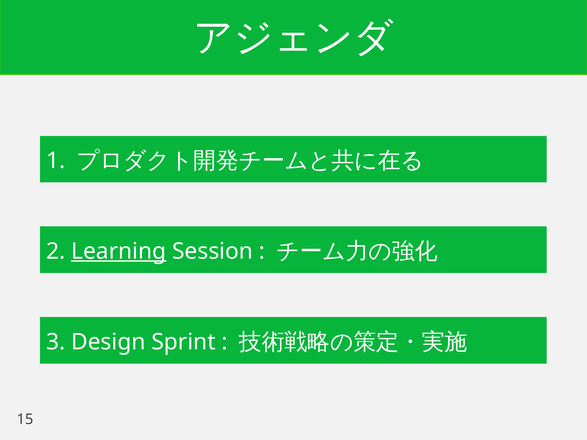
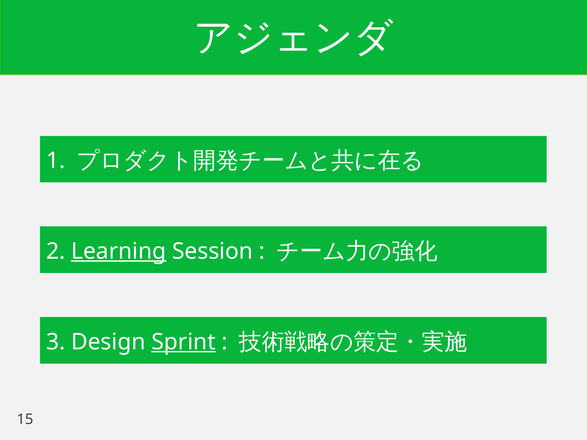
Sprint underline: none -> present (184, 342)
